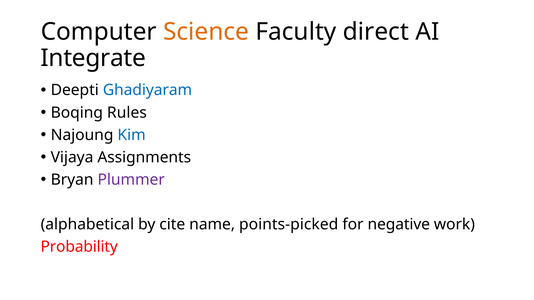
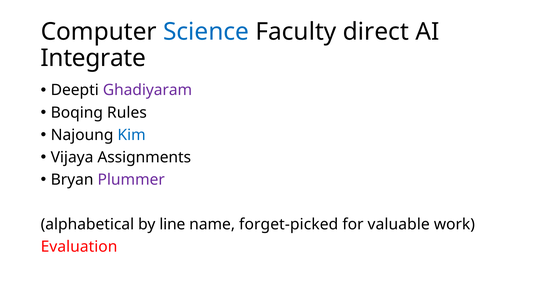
Science colour: orange -> blue (206, 32)
Ghadiyaram colour: blue -> purple (147, 90)
cite: cite -> line (172, 225)
points-picked: points-picked -> forget-picked (289, 225)
negative: negative -> valuable (399, 225)
Probability: Probability -> Evaluation (79, 247)
